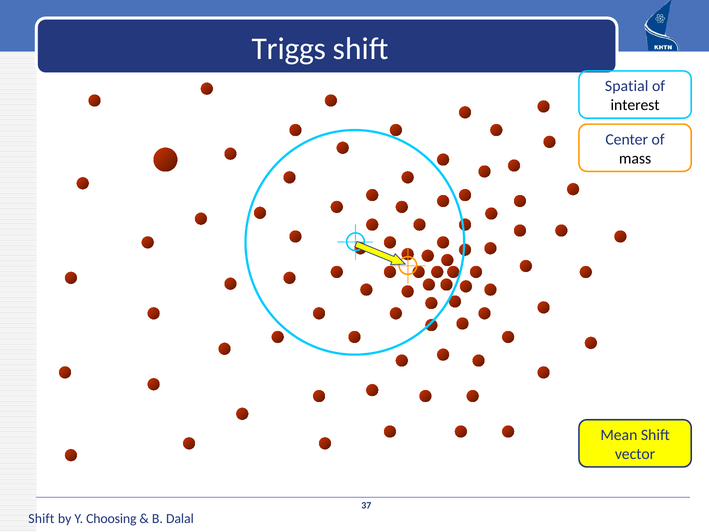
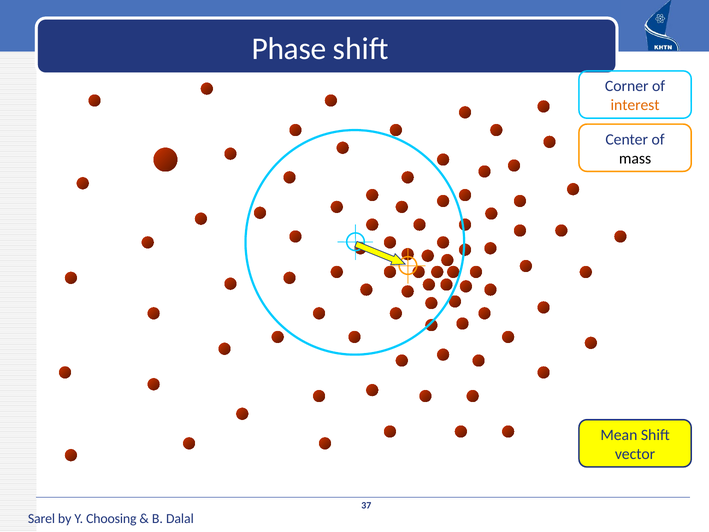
Triggs: Triggs -> Phase (289, 49)
Spatial: Spatial -> Corner (627, 86)
interest colour: black -> orange (635, 105)
Shift: Shift -> Sarel (41, 519)
